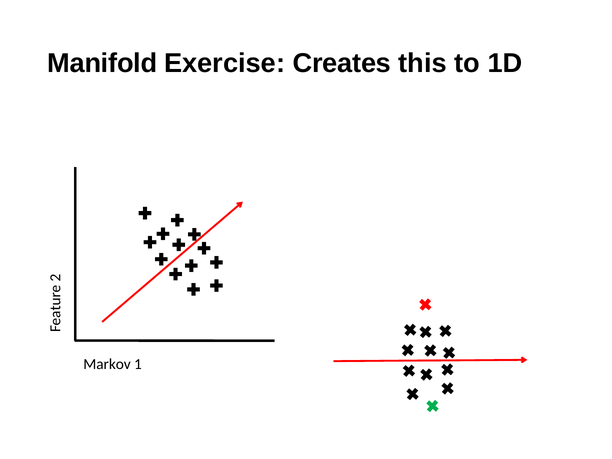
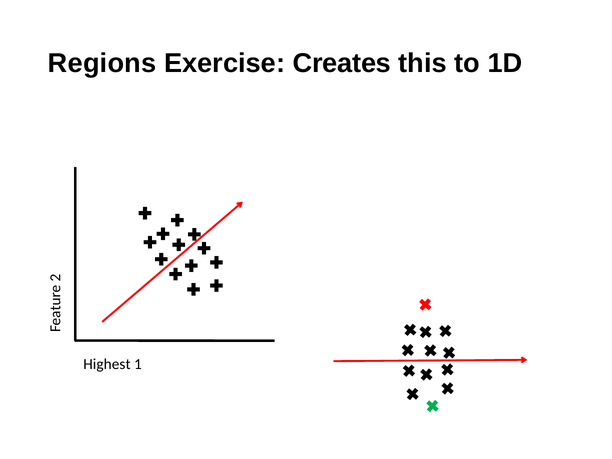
Manifold: Manifold -> Regions (102, 63)
Markov: Markov -> Highest (107, 364)
